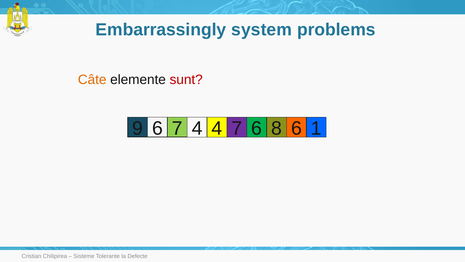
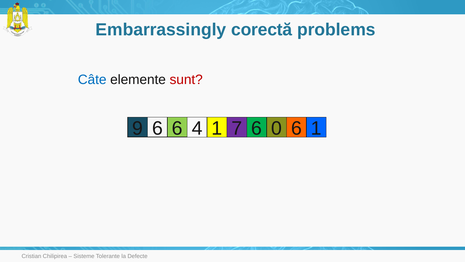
system: system -> corectă (262, 30)
Câte colour: orange -> blue (92, 79)
6 7: 7 -> 6 (177, 128)
4 4: 4 -> 1 (217, 128)
8: 8 -> 0 (277, 128)
